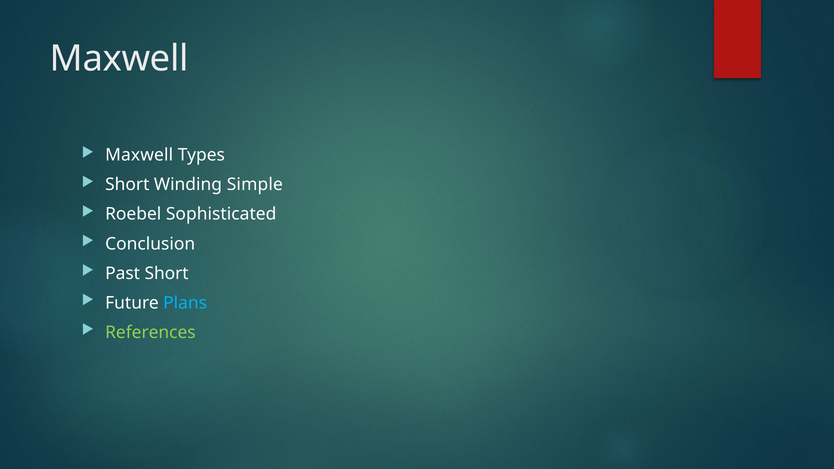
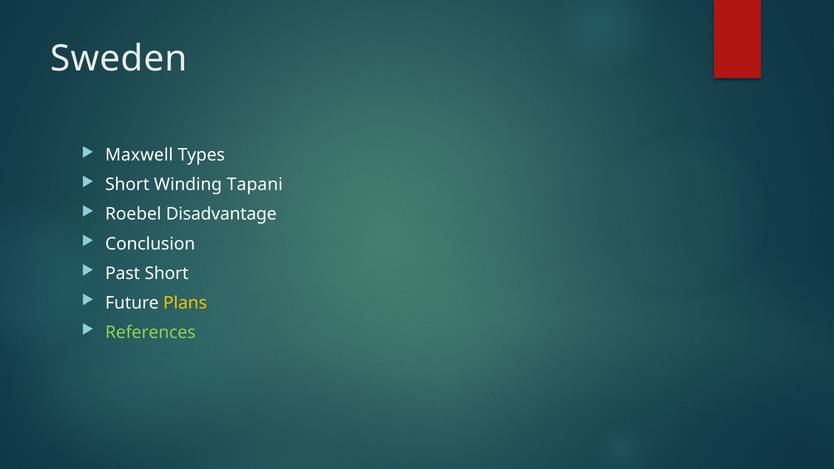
Maxwell: Maxwell -> Sweden (119, 59)
Simple: Simple -> Tapani (255, 185)
Sophisticated: Sophisticated -> Disadvantage (221, 214)
Plans colour: light blue -> yellow (185, 303)
